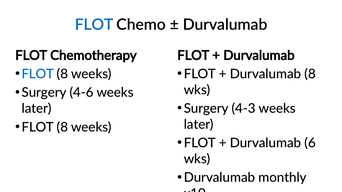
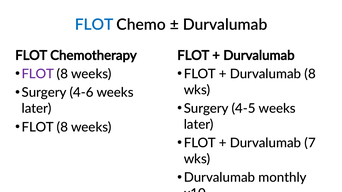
FLOT colour: blue -> purple (38, 74)
4-3: 4-3 -> 4-5 (244, 109)
6: 6 -> 7 (310, 143)
